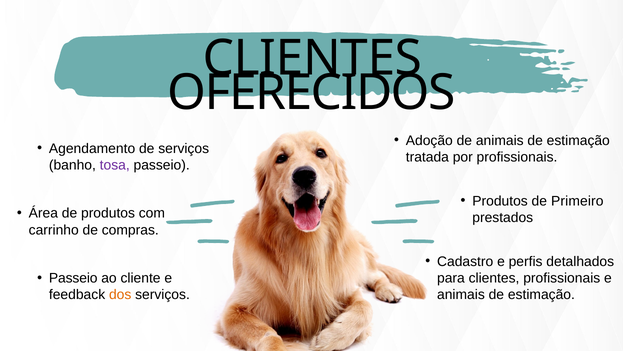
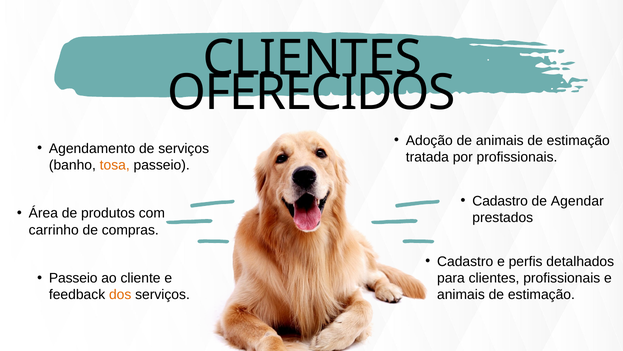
tosa colour: purple -> orange (115, 165)
Produtos: Produtos -> Cadastro (500, 201)
Primeiro: Primeiro -> Agendar (577, 201)
